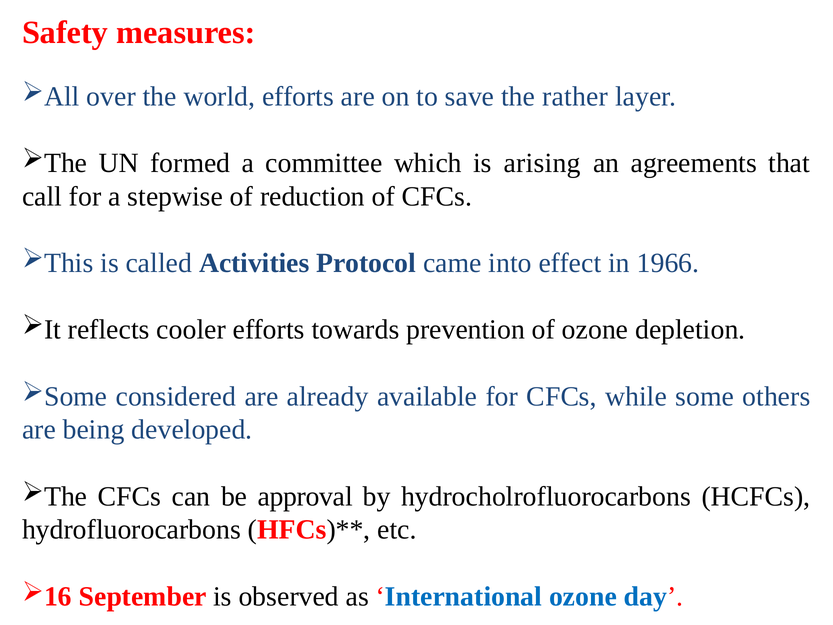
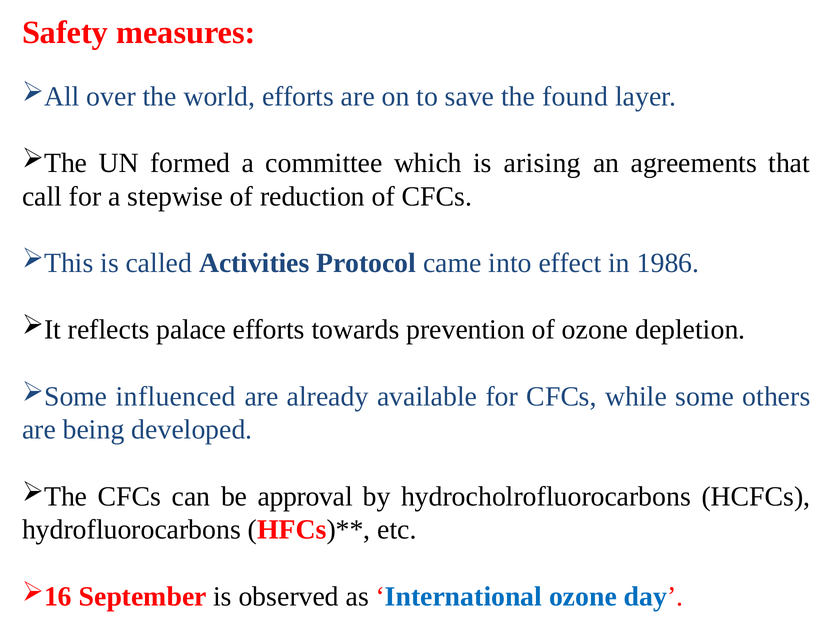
rather: rather -> found (575, 96)
1966: 1966 -> 1986 (668, 263)
cooler: cooler -> palace (191, 330)
considered: considered -> influenced (176, 396)
